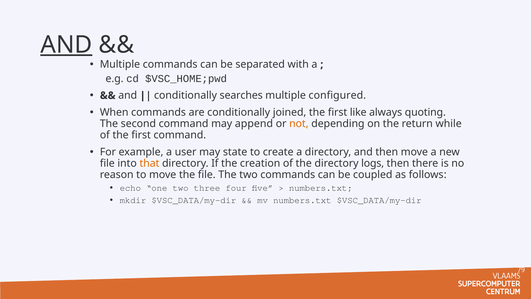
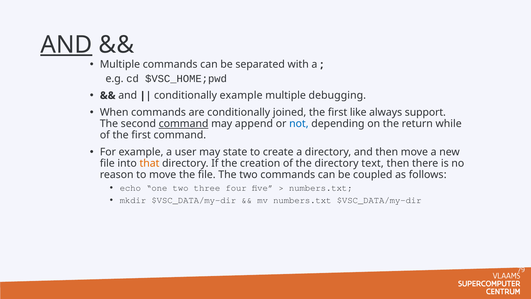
conditionally searches: searches -> example (241, 95)
configured: configured -> debugging (337, 95)
quoting: quoting -> support (425, 112)
command underline: none -> present (184, 124)
not colour: orange -> blue (299, 124)
logs: logs -> text (373, 163)
